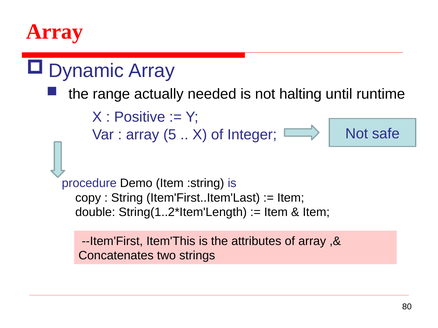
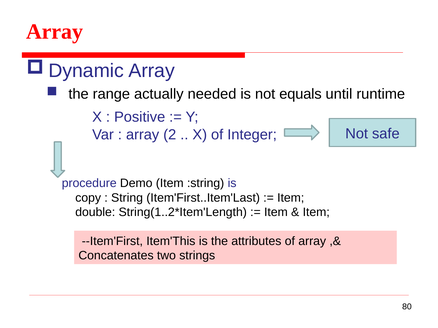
halting: halting -> equals (300, 94)
5: 5 -> 2 (170, 135)
